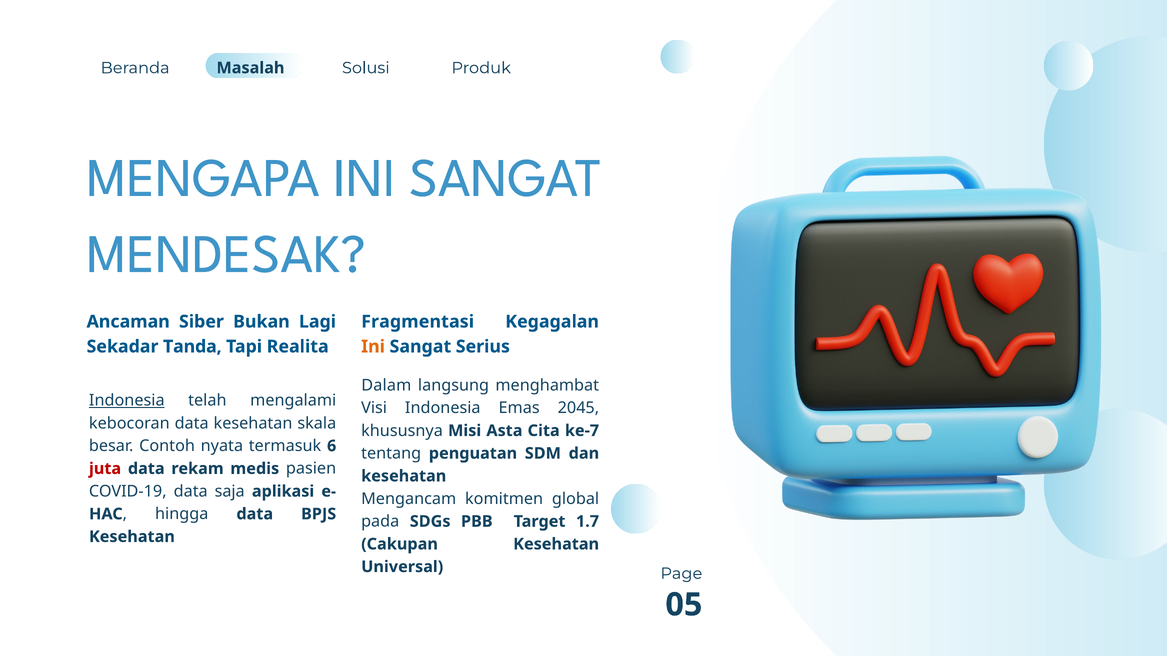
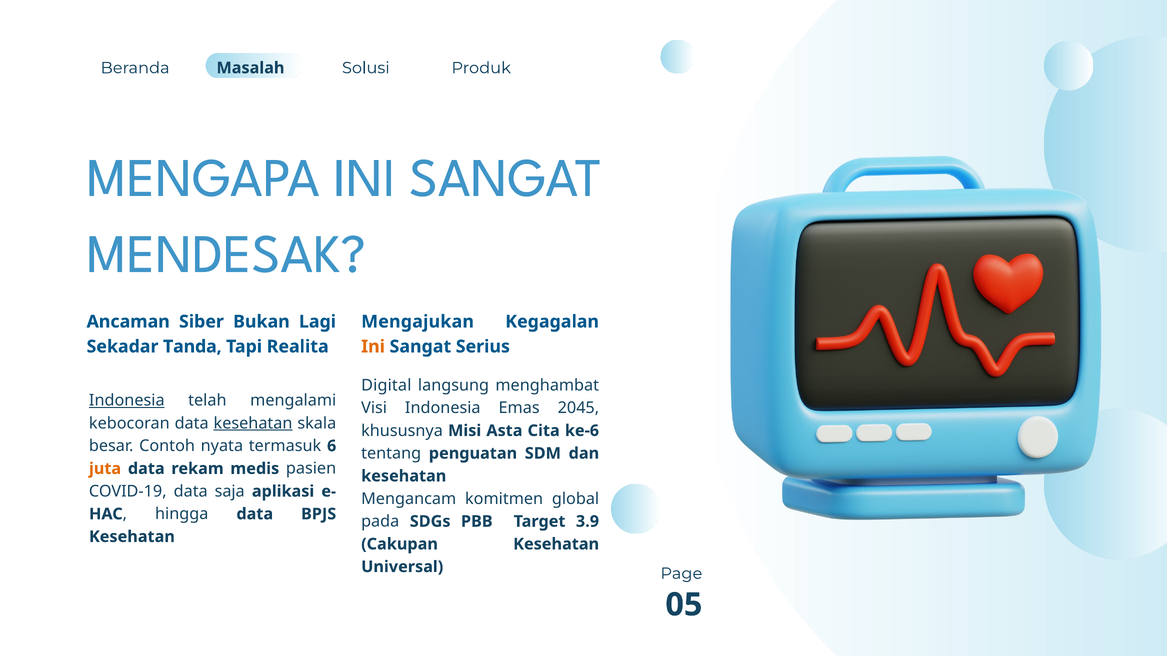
Fragmentasi: Fragmentasi -> Mengajukan (418, 322)
Dalam: Dalam -> Digital (386, 386)
kesehatan underline: none -> present (253, 424)
ke-7: ke-7 -> ke-6 (582, 431)
juta colour: red -> orange (105, 469)
1.7: 1.7 -> 3.9 (587, 522)
